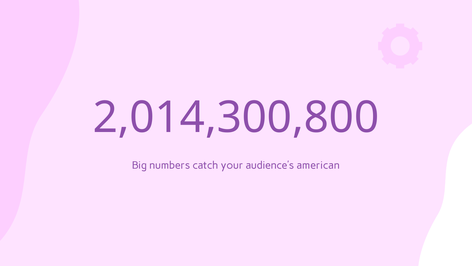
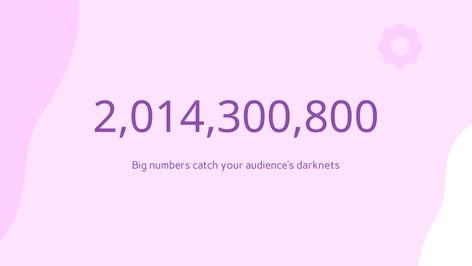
american: american -> darknets (318, 165)
